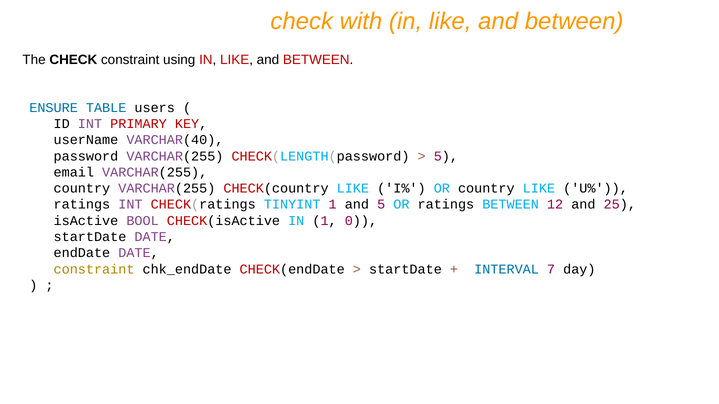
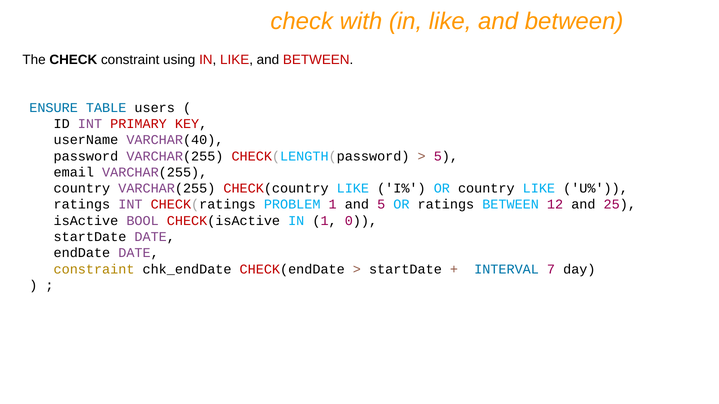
TINYINT: TINYINT -> PROBLEM (292, 205)
